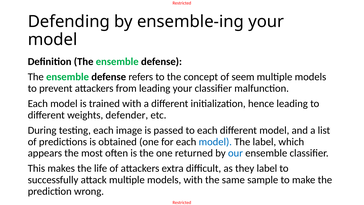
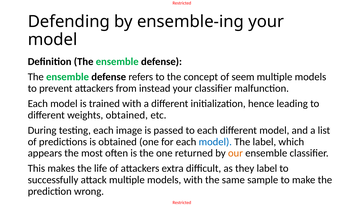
from leading: leading -> instead (155, 88)
weights defender: defender -> obtained (127, 115)
our colour: blue -> orange (235, 153)
